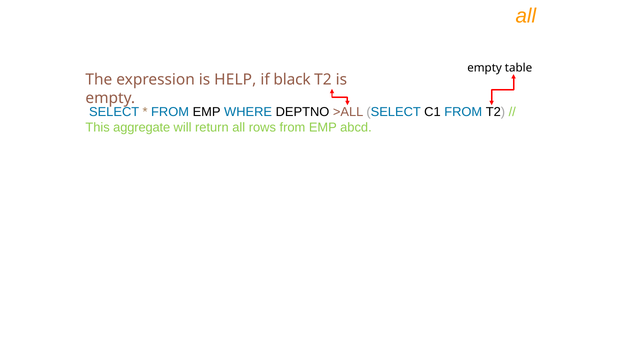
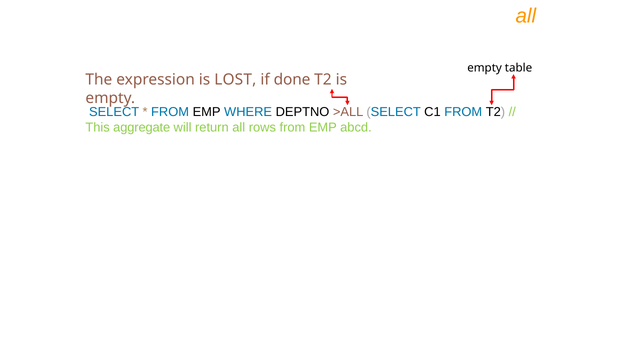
HELP: HELP -> LOST (235, 80)
black: black -> done (292, 80)
